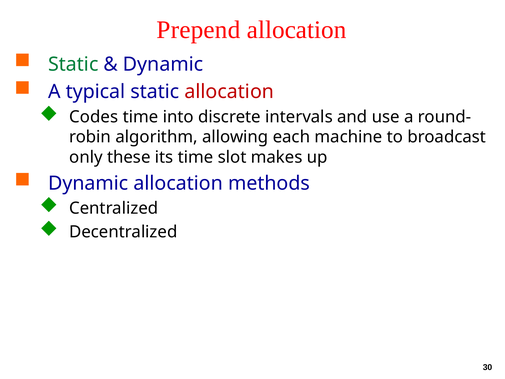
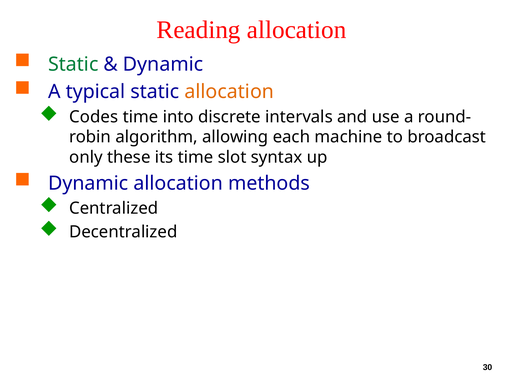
Prepend: Prepend -> Reading (199, 30)
allocation colour: red -> orange (229, 92)
makes: makes -> syntax (277, 157)
